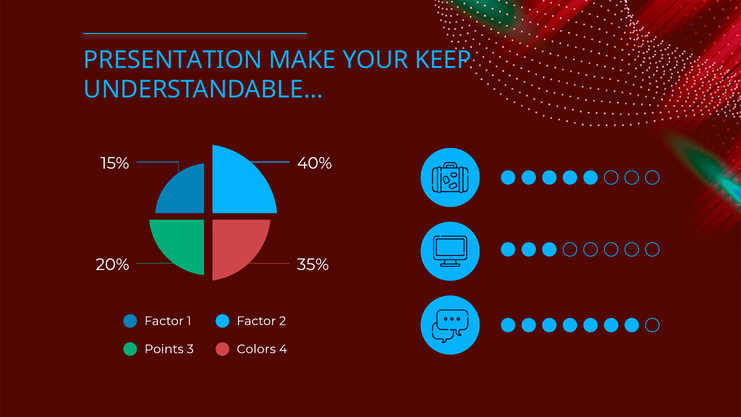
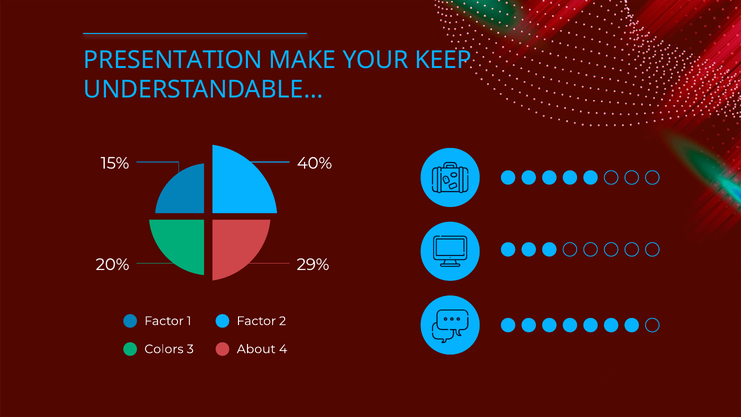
35%: 35% -> 29% (313, 264)
Points: Points -> Colors (164, 349)
Colors: Colors -> About (256, 349)
